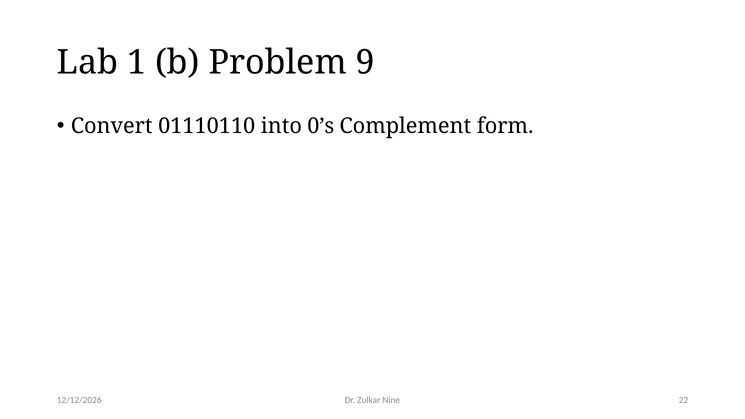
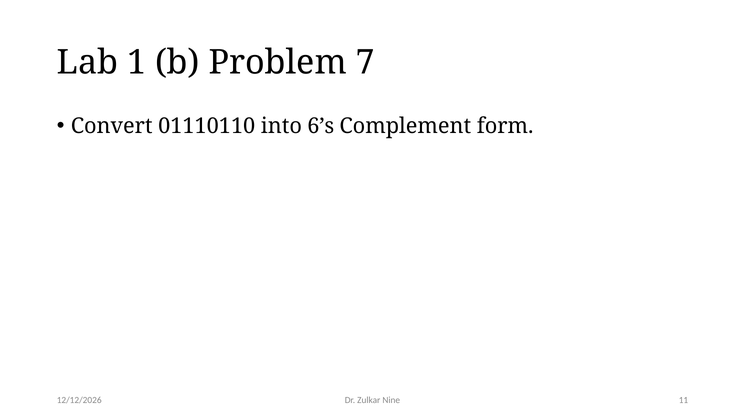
9: 9 -> 7 (365, 63)
0’s: 0’s -> 6’s (321, 126)
22: 22 -> 11 (683, 400)
